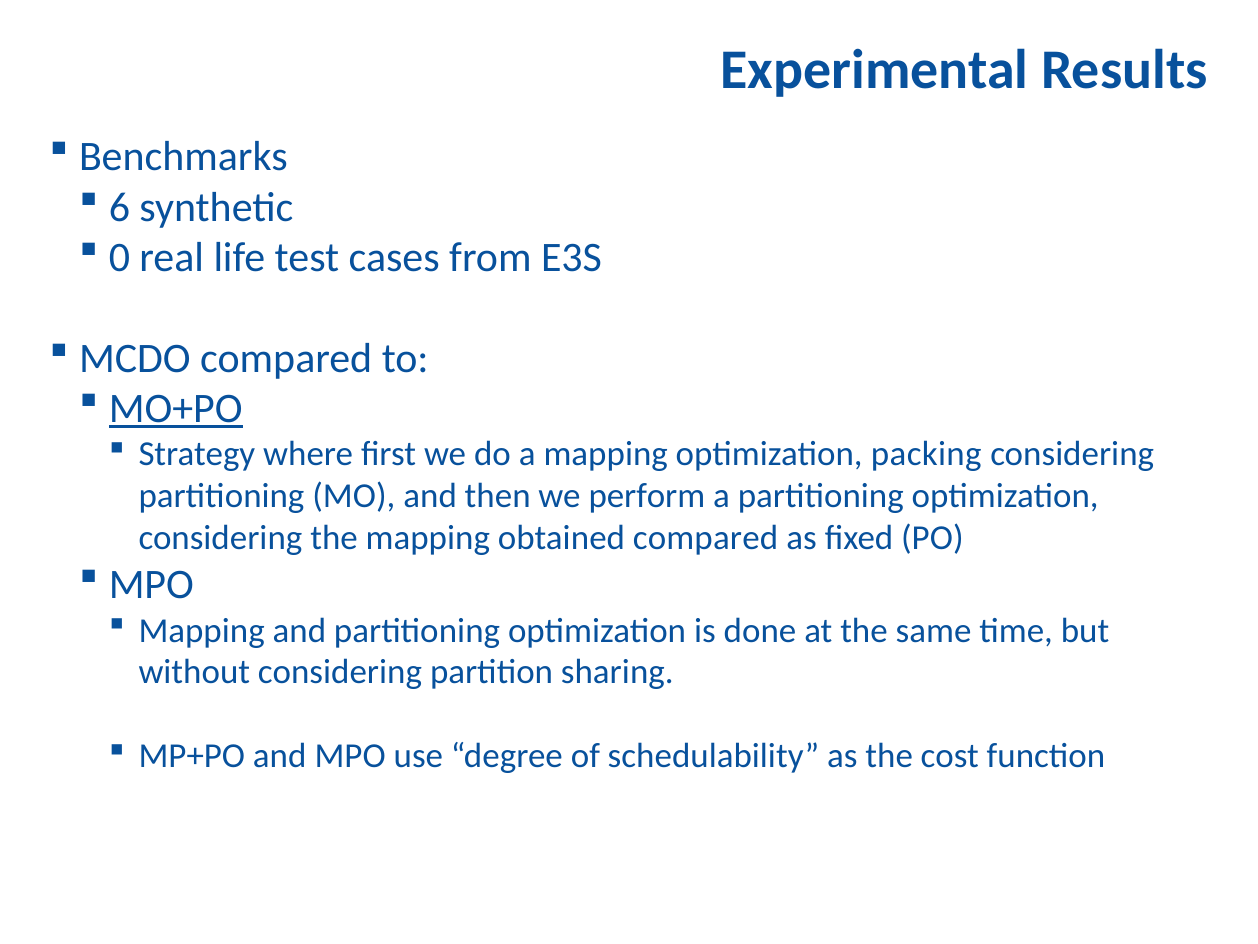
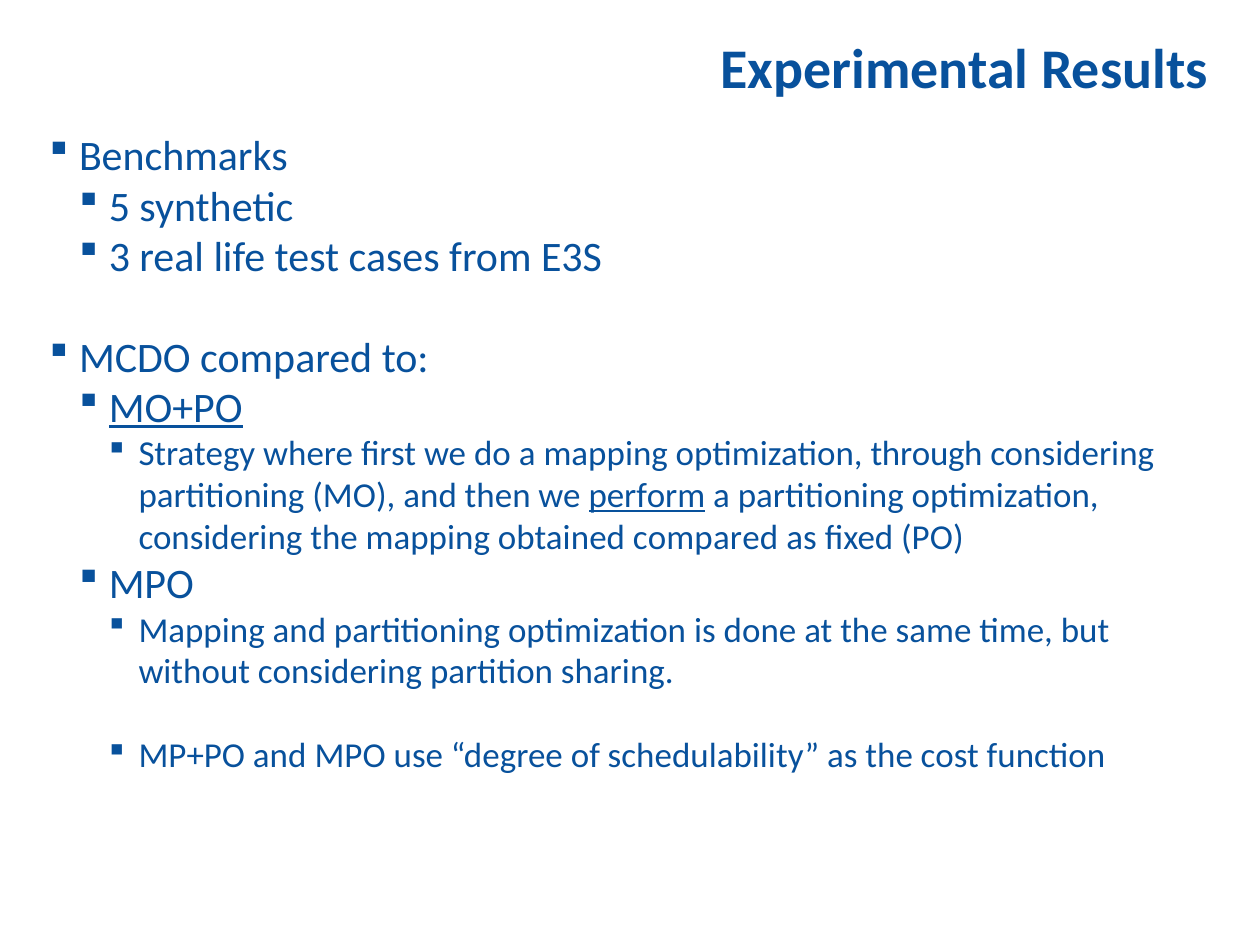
6: 6 -> 5 (119, 207)
0: 0 -> 3 (119, 257)
packing: packing -> through (927, 454)
perform underline: none -> present (647, 496)
